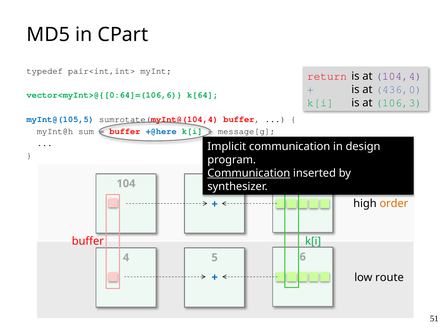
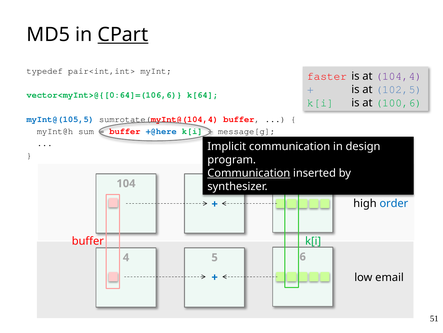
CPart underline: none -> present (123, 35)
return: return -> faster (327, 76)
436,0: 436,0 -> 102,5 (399, 89)
106,3: 106,3 -> 100,6 (399, 103)
order colour: orange -> blue (394, 203)
route: route -> email (390, 277)
